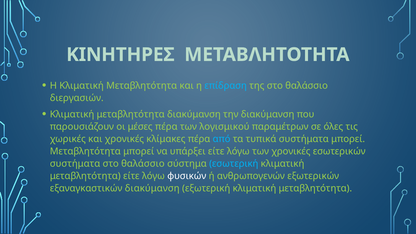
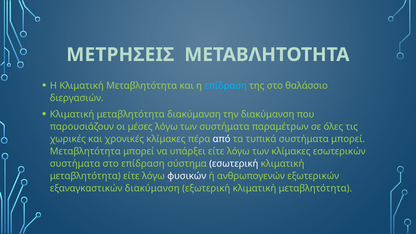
ΚΙΝΗΤΗΡΕΣ: ΚΙΝΗΤΗΡΕΣ -> ΜΕΤΡΗΣΕΙΣ (120, 55)
μέσες πέρα: πέρα -> λόγω (166, 127)
των λογισμικού: λογισμικού -> συστήματα (224, 127)
από colour: light blue -> white (222, 139)
των χρονικές: χρονικές -> κλίμακες (291, 151)
θαλάσσιο: θαλάσσιο -> επίδραση (143, 164)
εσωτερική colour: light blue -> white (234, 164)
